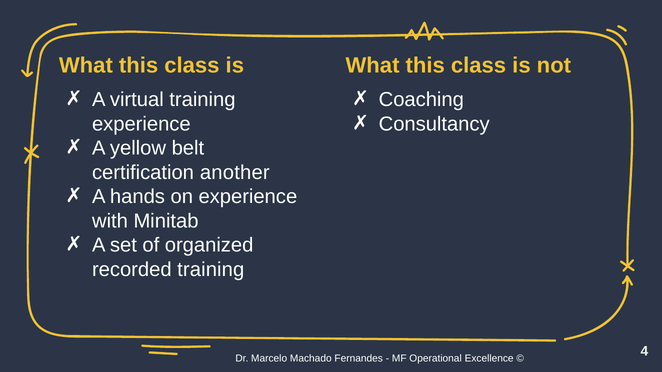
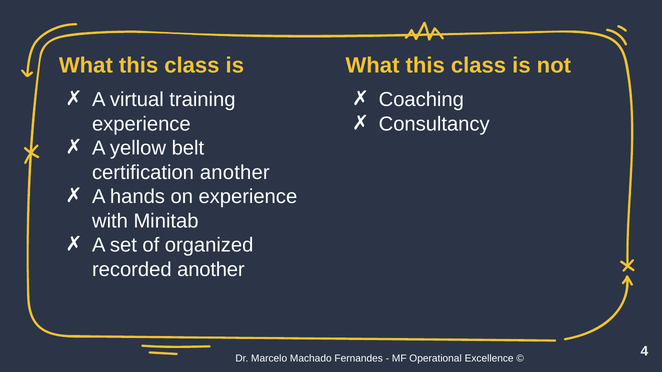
recorded training: training -> another (211, 270)
